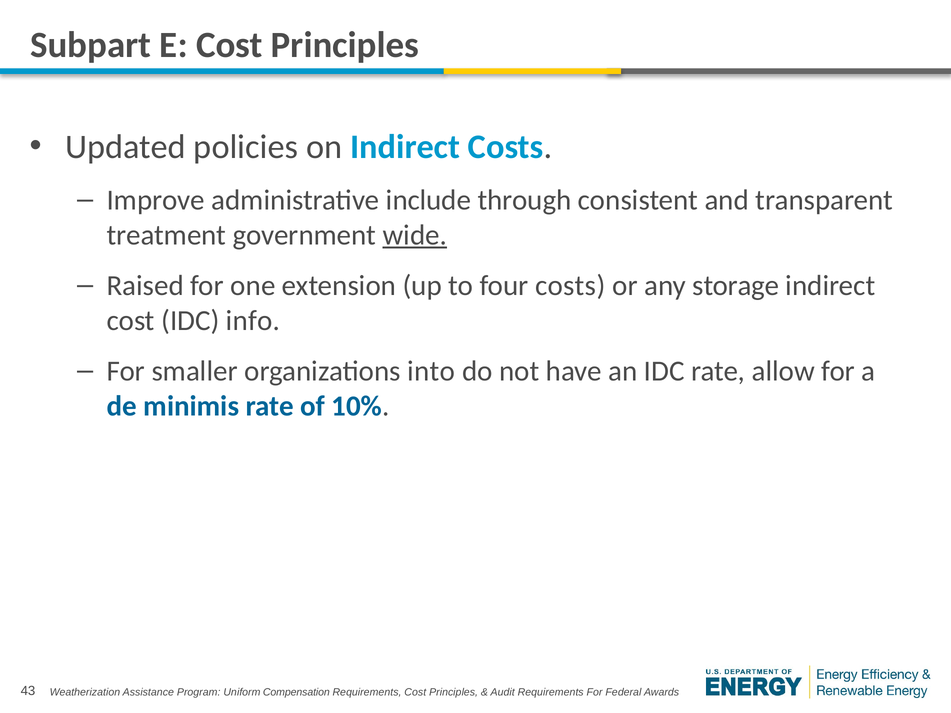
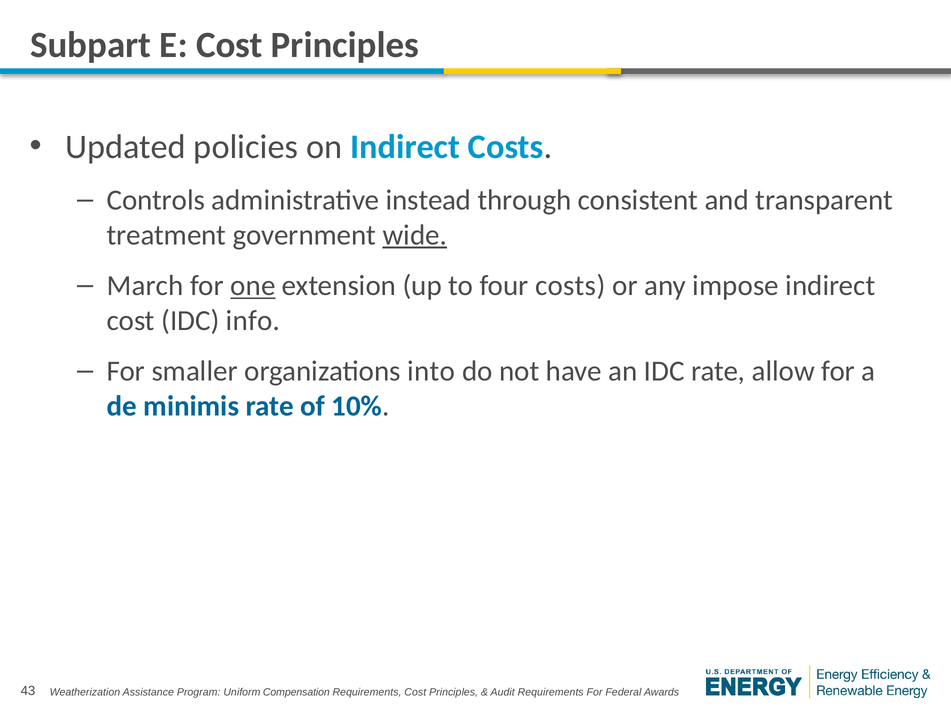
Improve: Improve -> Controls (156, 200)
include: include -> instead (429, 200)
Raised: Raised -> March (145, 286)
one underline: none -> present (253, 286)
storage: storage -> impose (736, 286)
